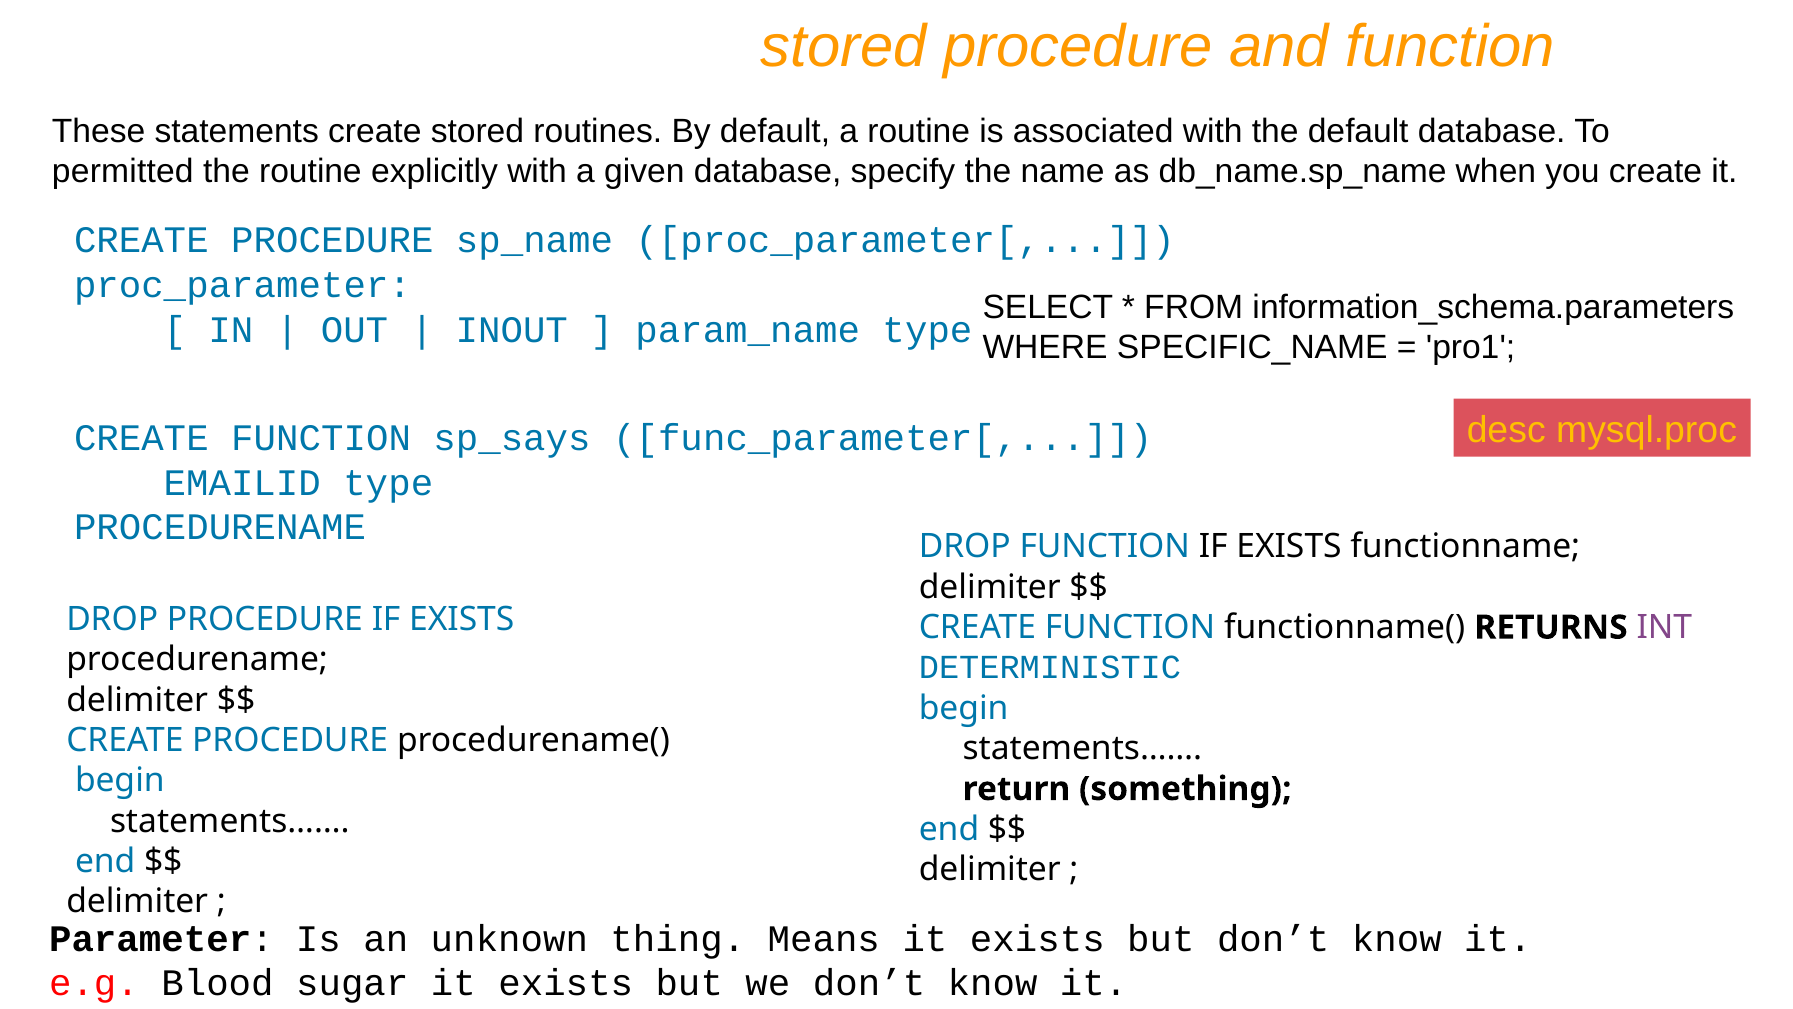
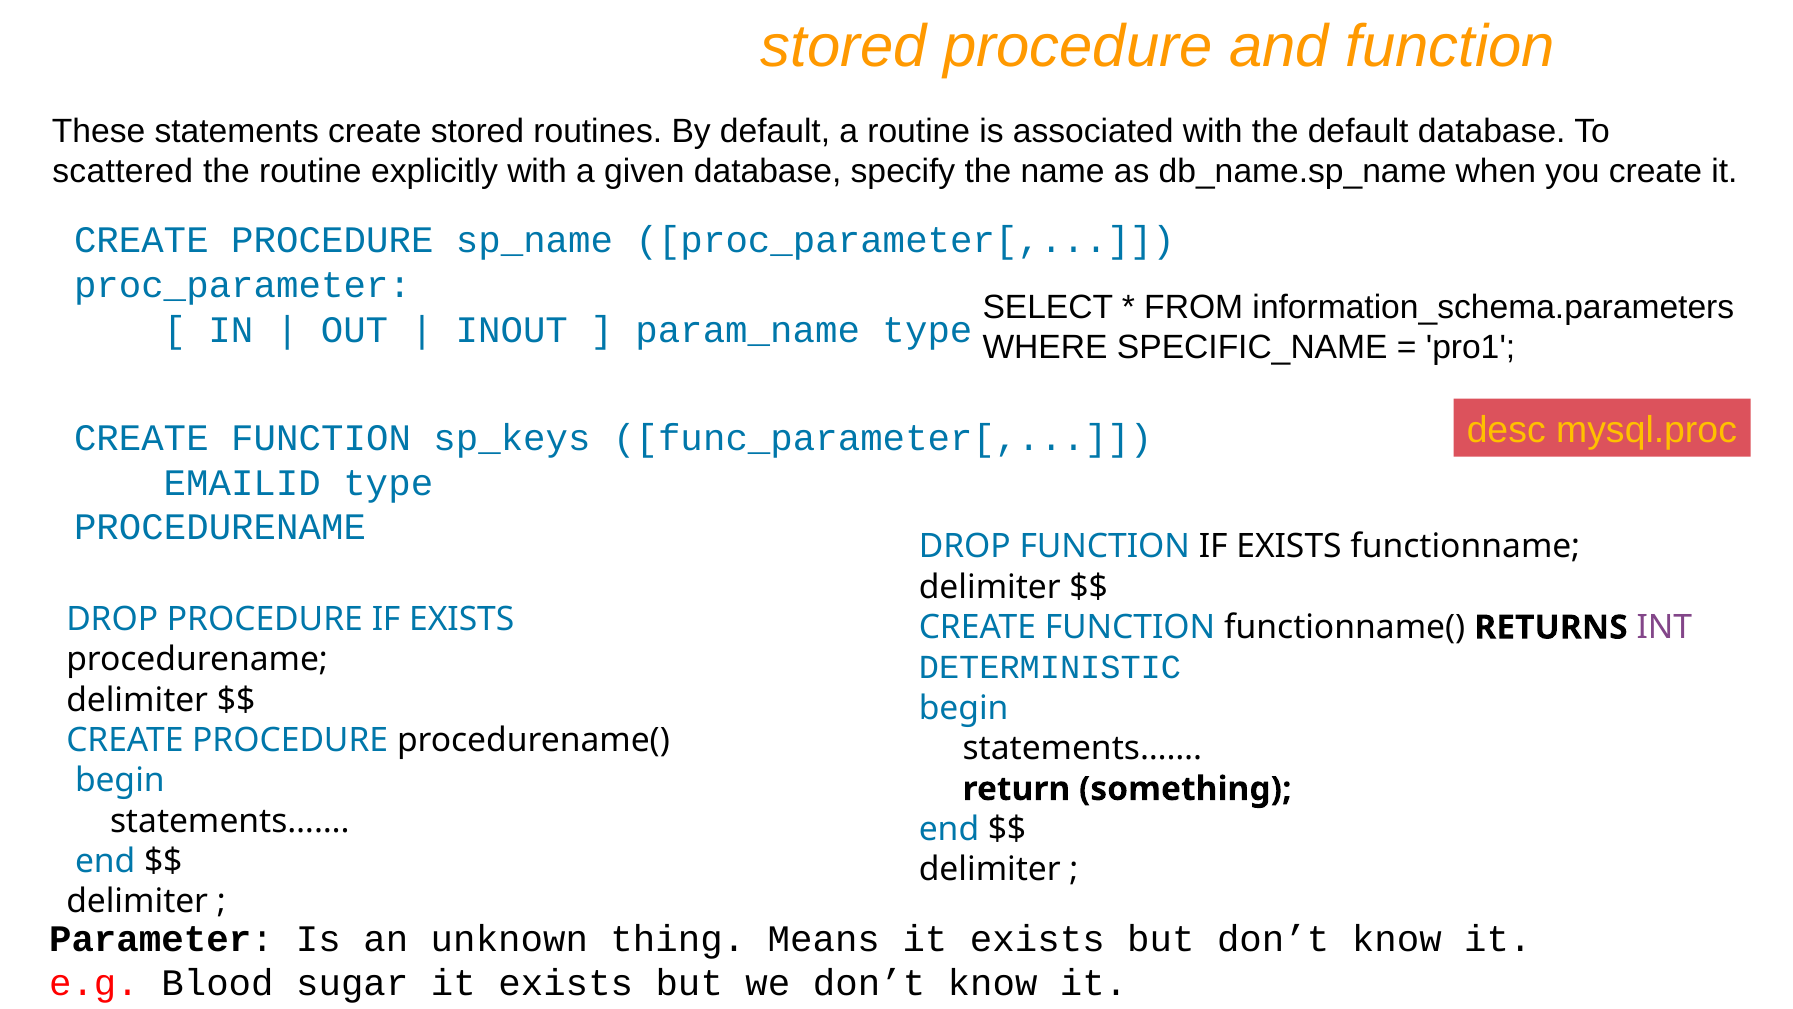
permitted: permitted -> scattered (123, 171)
sp_says: sp_says -> sp_keys (512, 438)
